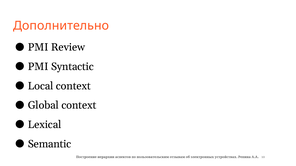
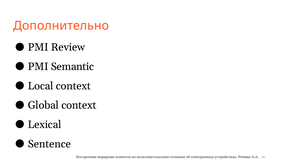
Syntactic: Syntactic -> Semantic (72, 67)
Semantic: Semantic -> Sentence (49, 144)
